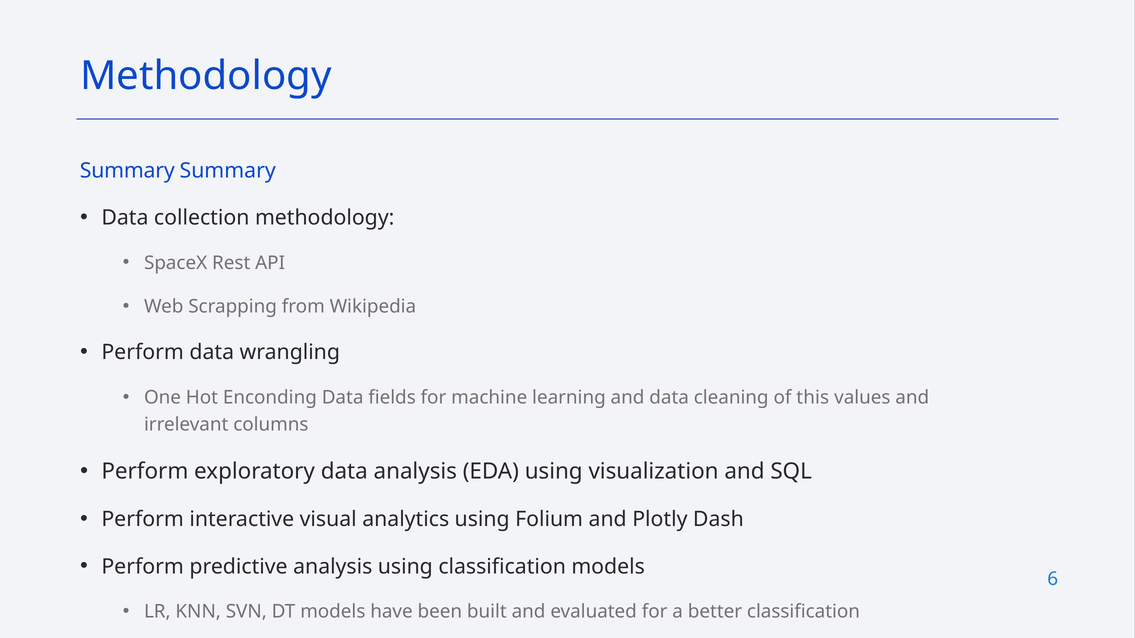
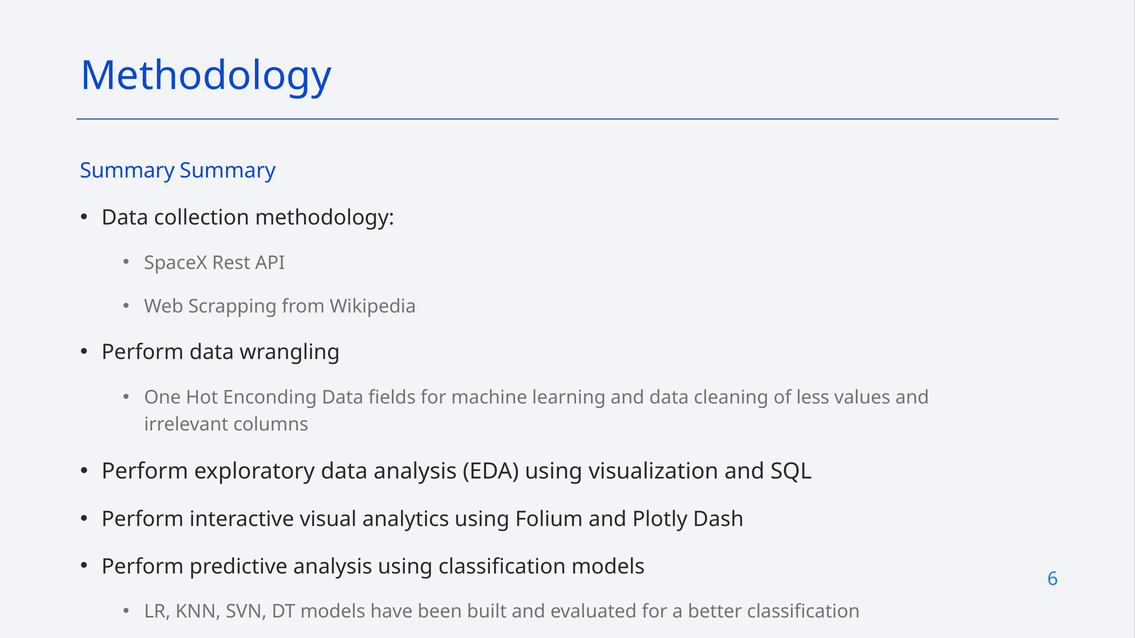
this: this -> less (813, 398)
